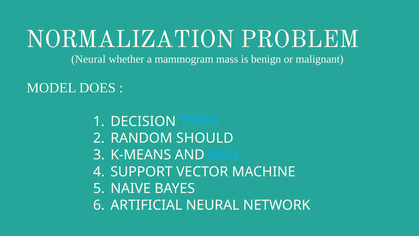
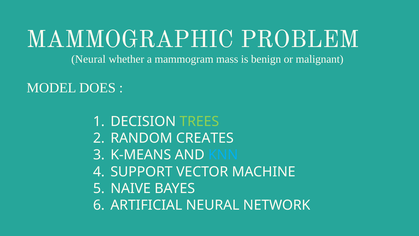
NORMALIZATION: NORMALIZATION -> MAMMOGRAPHIC (130, 39)
TREES colour: light blue -> light green (199, 121)
SHOULD: SHOULD -> CREATES (205, 138)
